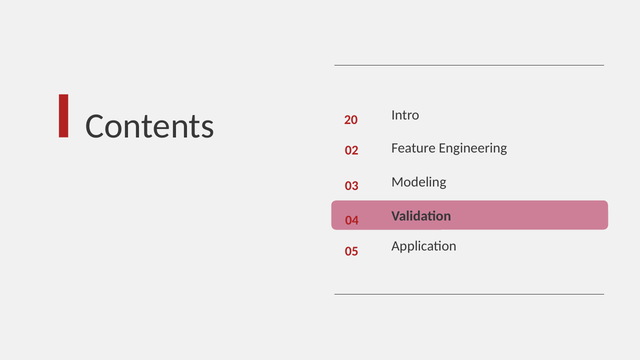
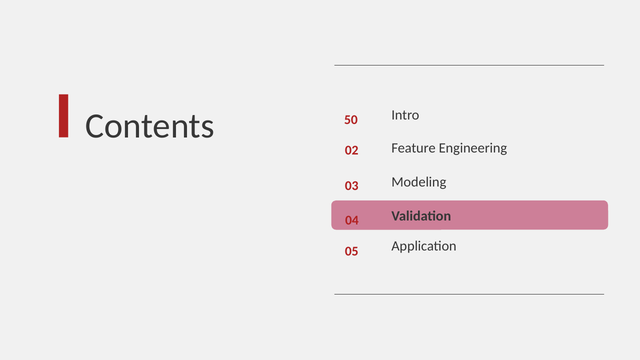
20: 20 -> 50 (351, 120)
